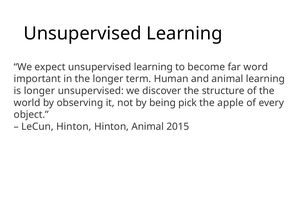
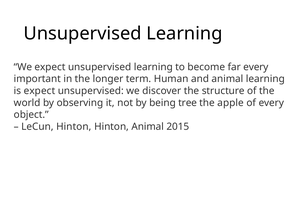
far word: word -> every (256, 67)
is longer: longer -> expect (39, 91)
pick: pick -> tree (188, 103)
